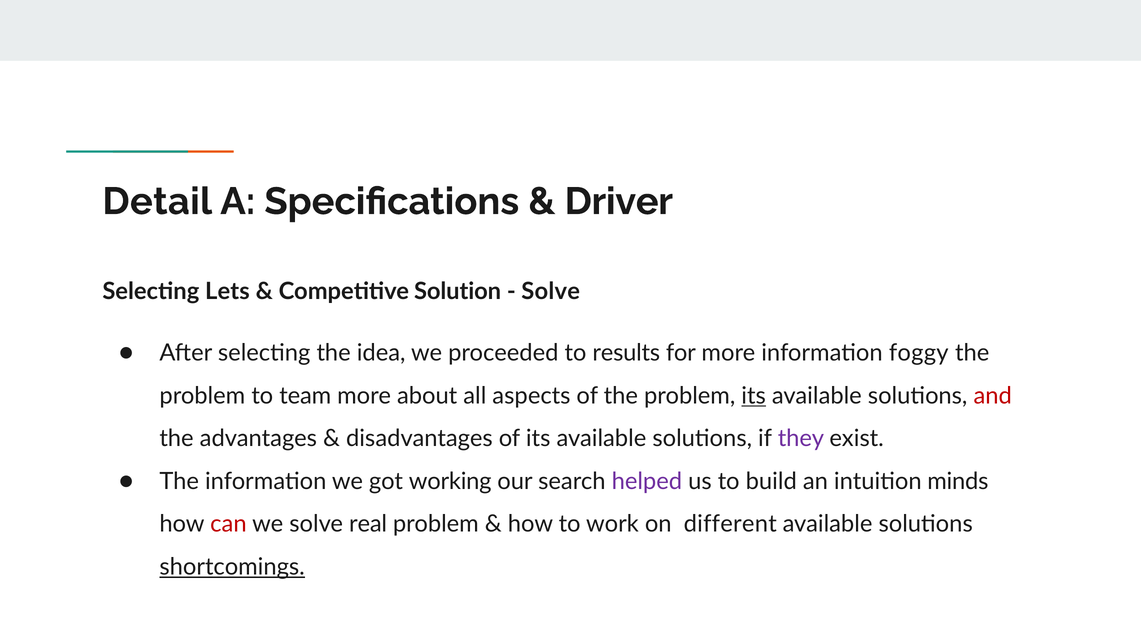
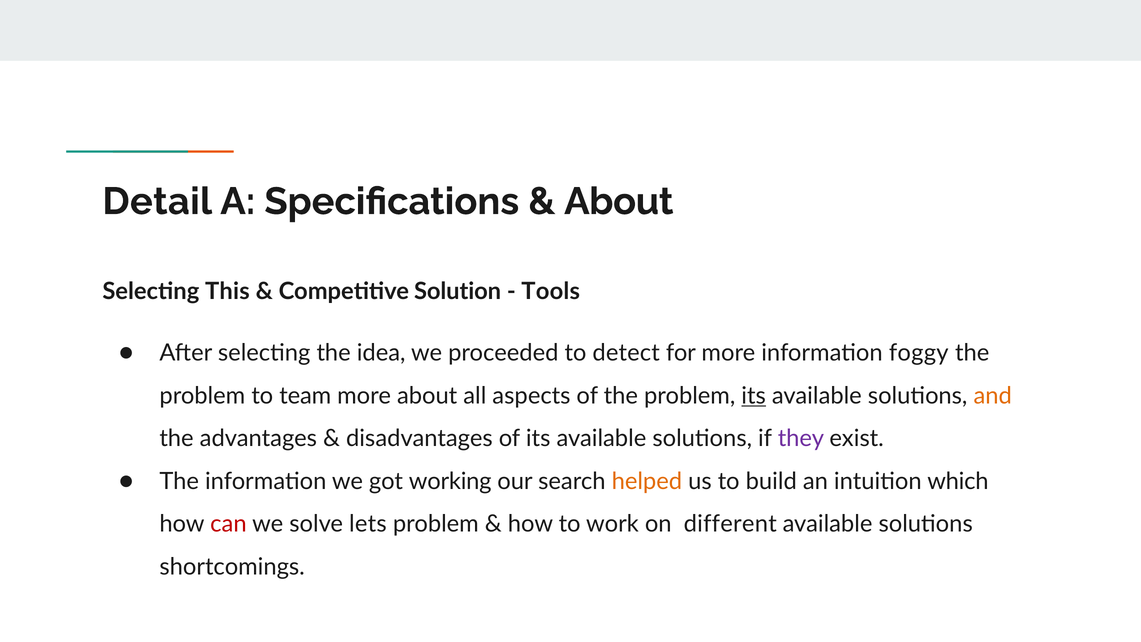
Driver: Driver -> About (619, 201)
Lets: Lets -> This (227, 291)
Solve: Solve -> Tools (551, 291)
results: results -> detect (626, 353)
and colour: red -> orange (993, 396)
helped colour: purple -> orange (647, 481)
minds: minds -> which (958, 481)
real: real -> lets (368, 524)
shortcomings underline: present -> none (232, 567)
